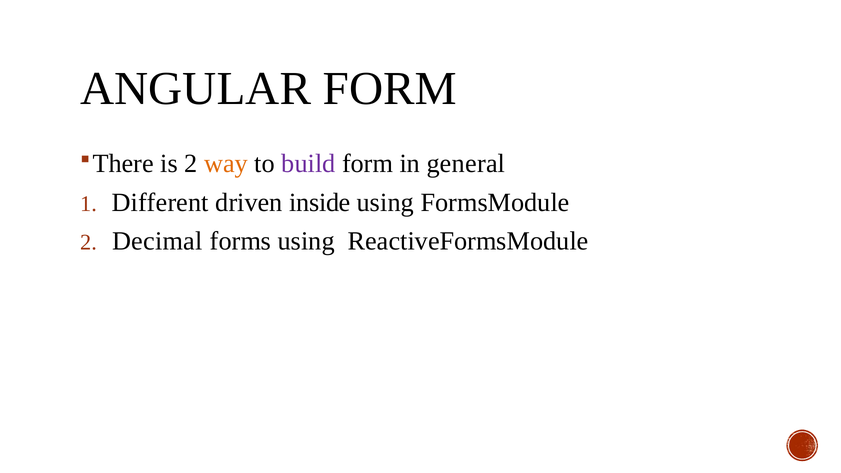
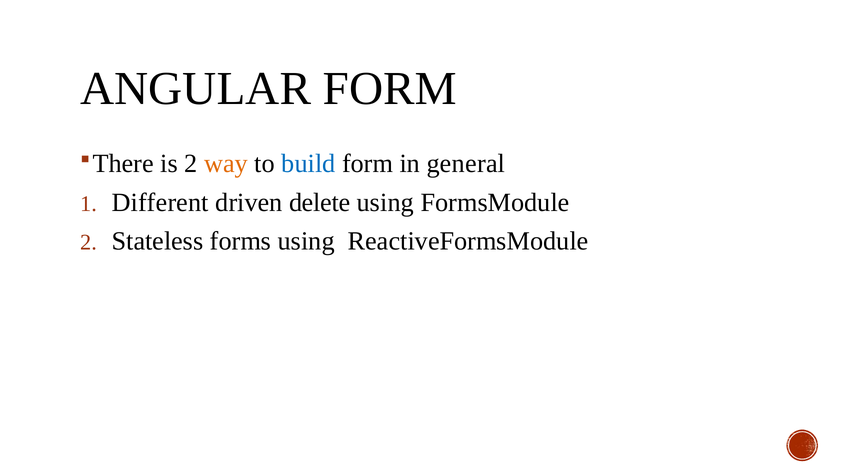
build colour: purple -> blue (308, 164)
inside: inside -> delete (320, 202)
Decimal: Decimal -> Stateless (158, 241)
